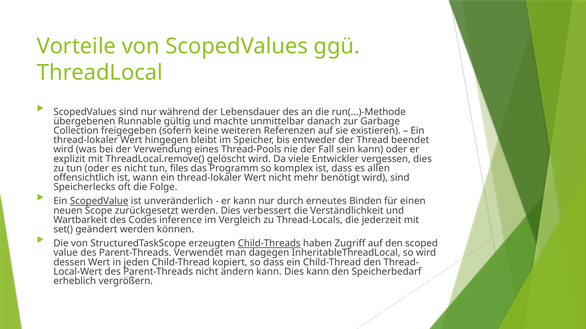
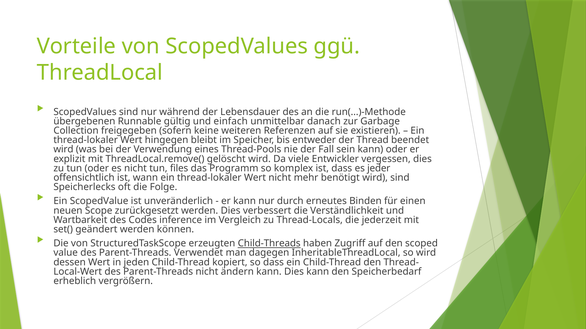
machte: machte -> einfach (231, 122)
allen: allen -> jeder (379, 168)
ScopedValue underline: present -> none (99, 201)
